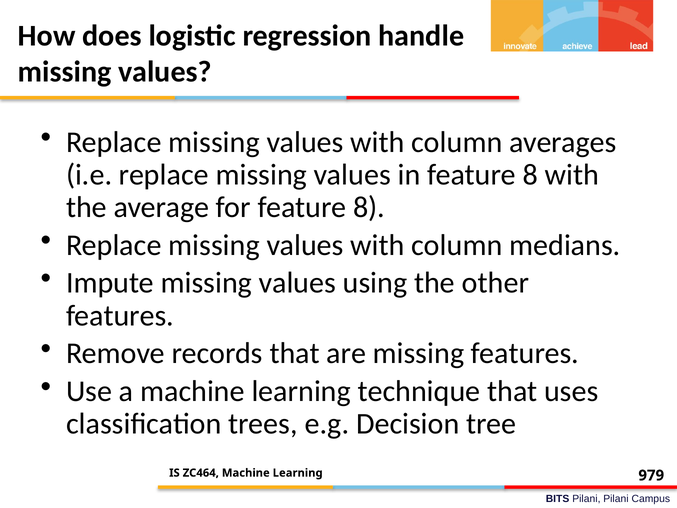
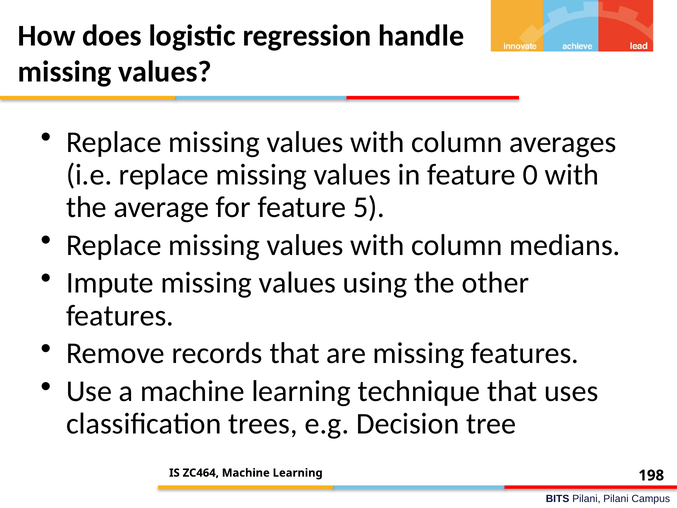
in feature 8: 8 -> 0 (530, 175)
for feature 8: 8 -> 5 (369, 207)
979: 979 -> 198 (651, 475)
